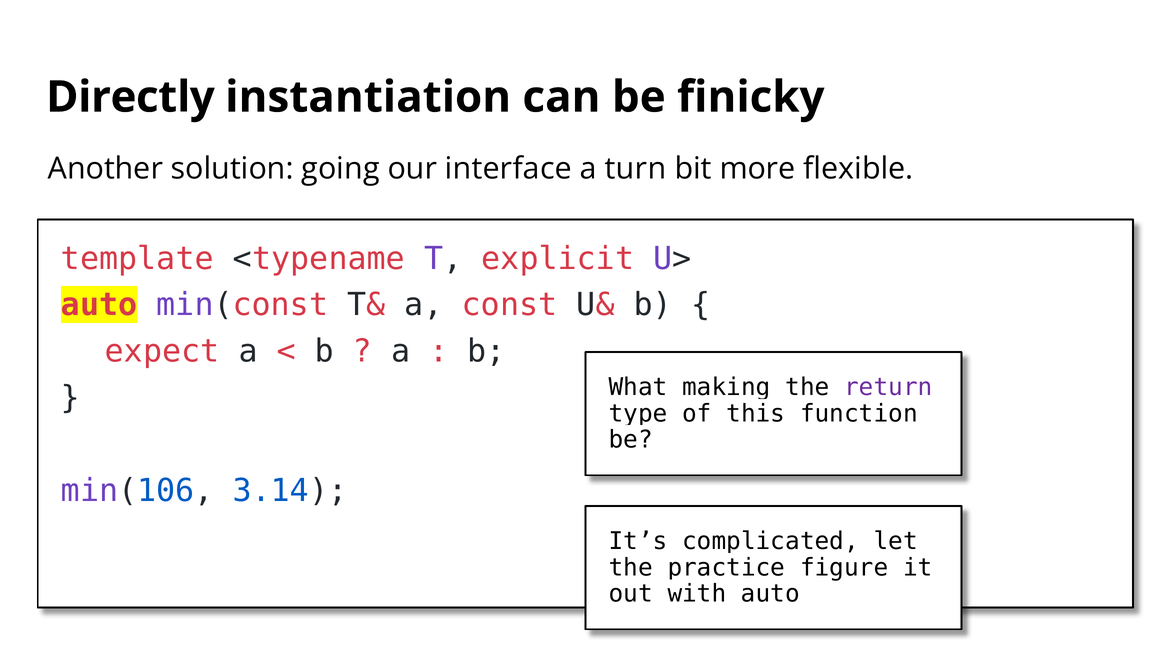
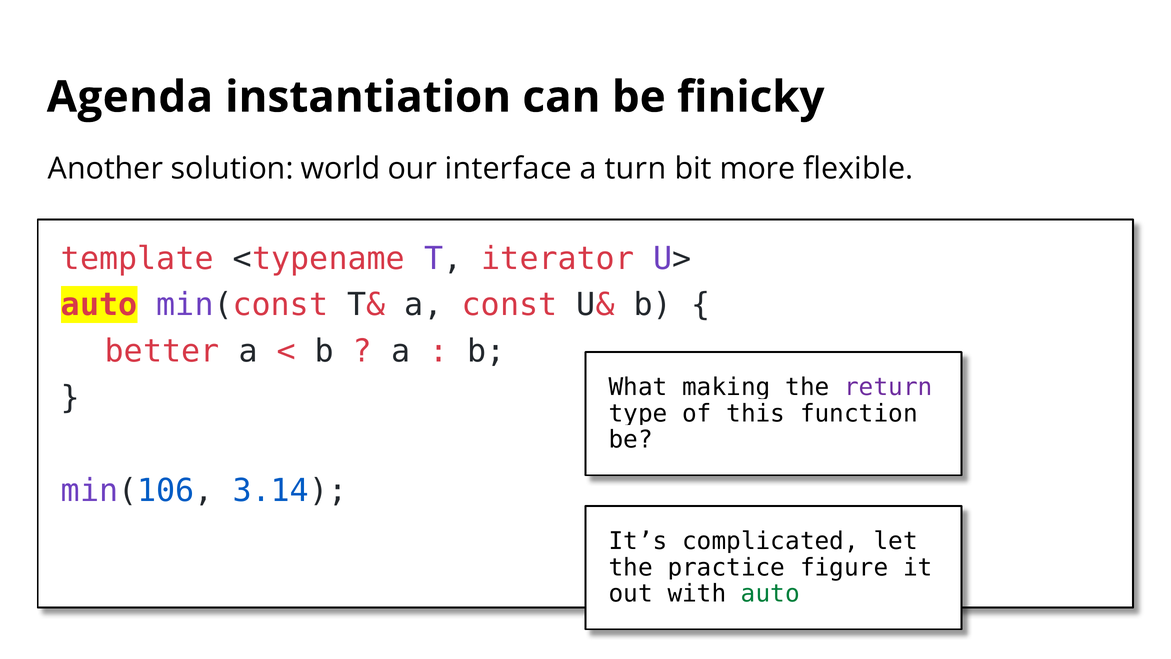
Directly: Directly -> Agenda (130, 97)
going: going -> world (341, 169)
explicit: explicit -> iterator (558, 258)
expect: expect -> better (162, 351)
auto colour: black -> green (770, 594)
